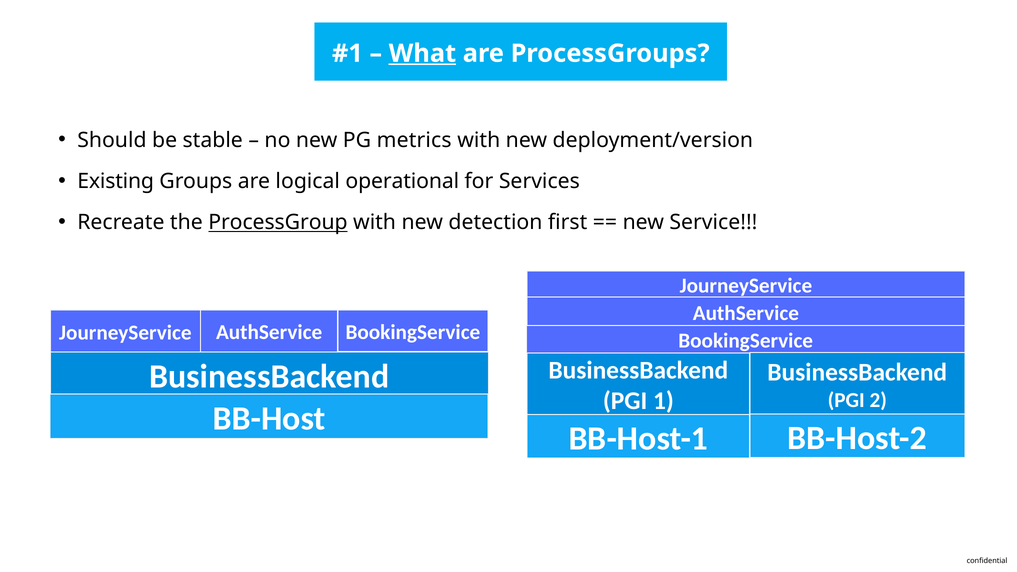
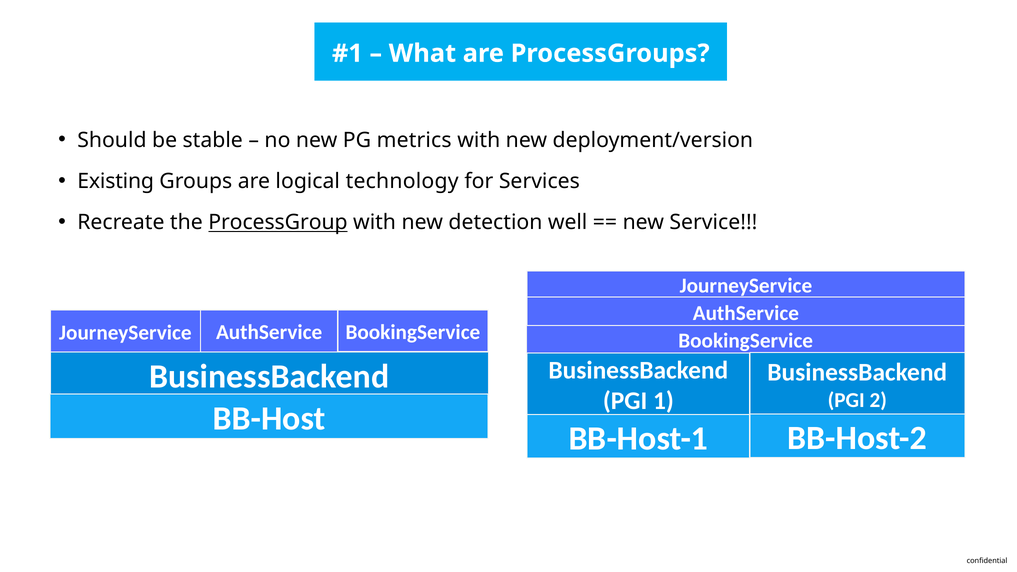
What underline: present -> none (422, 53)
operational: operational -> technology (402, 181)
first: first -> well (568, 222)
